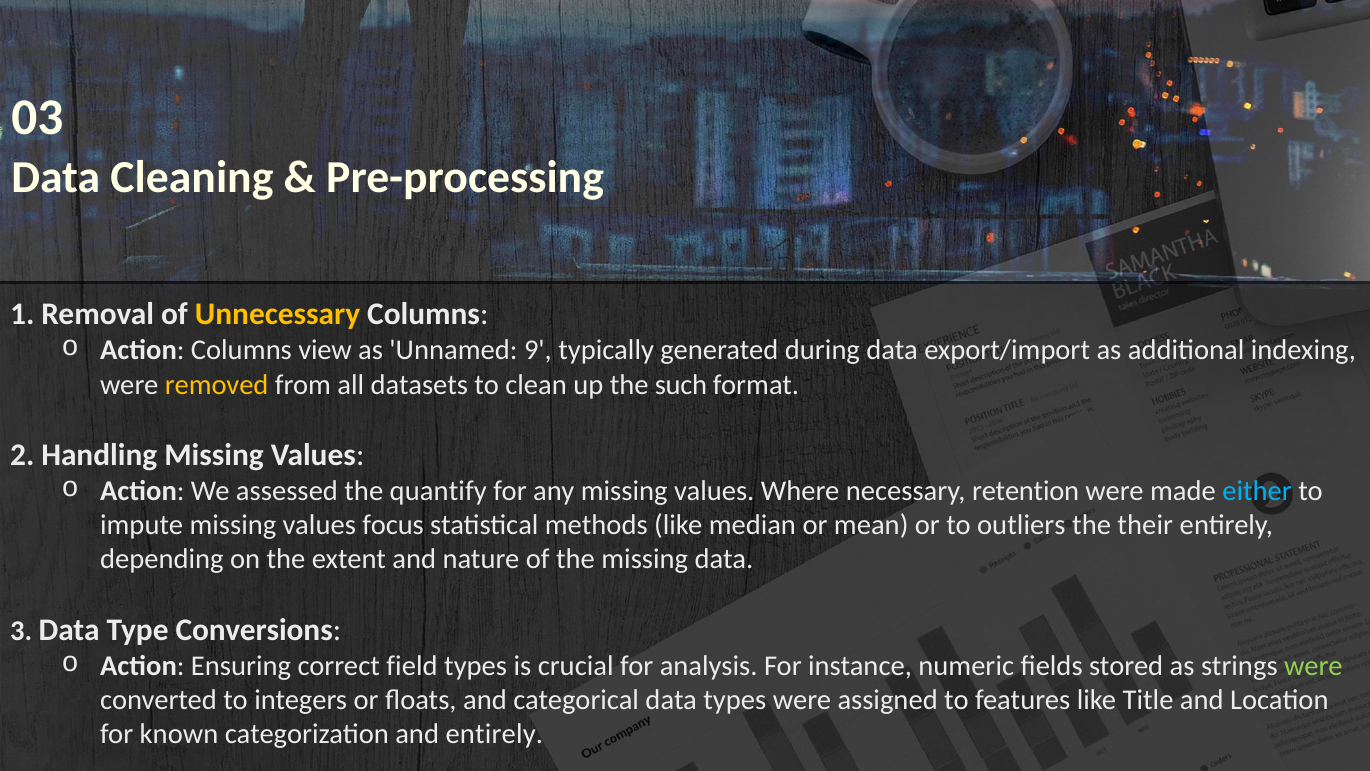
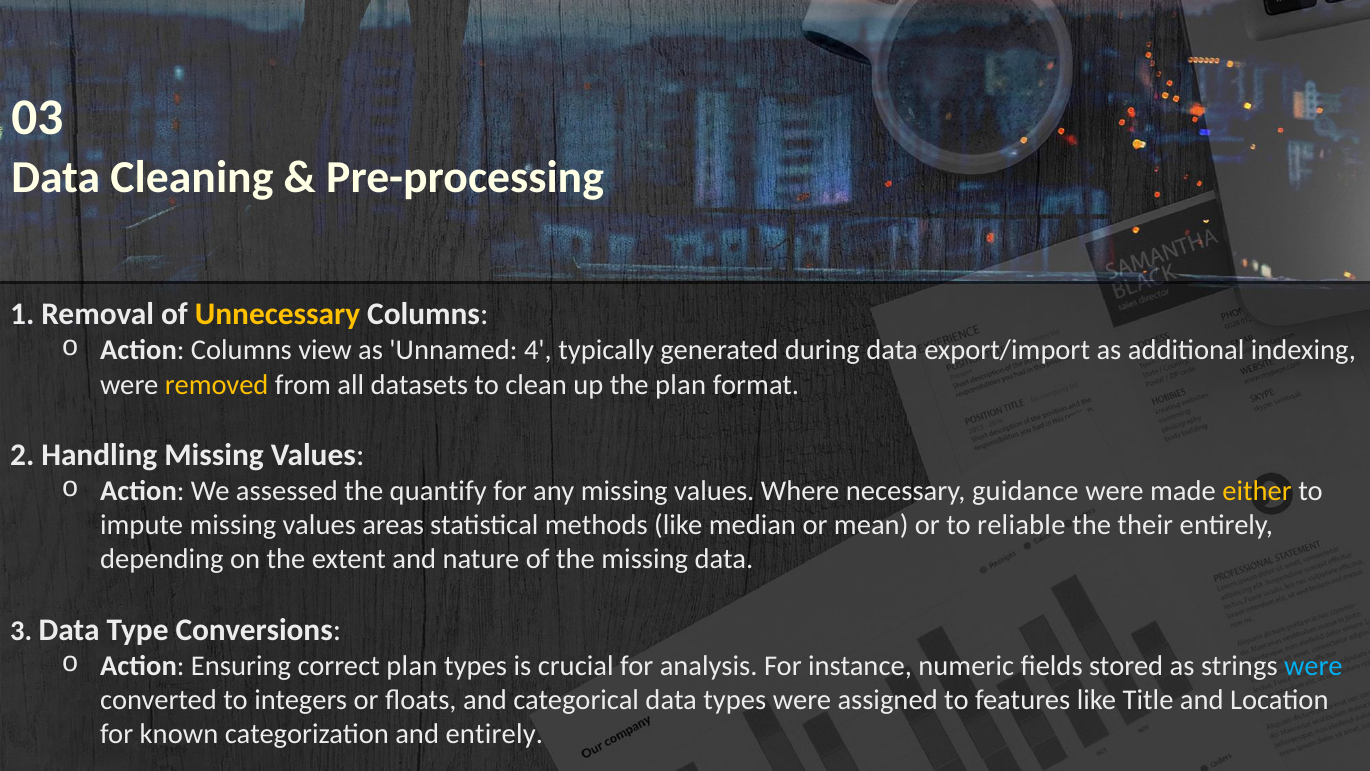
9: 9 -> 4 (538, 350)
the such: such -> plan (681, 385)
retention: retention -> guidance (1025, 491)
either colour: light blue -> yellow (1257, 491)
focus: focus -> areas (393, 525)
outliers: outliers -> reliable (1021, 525)
correct field: field -> plan (412, 666)
were colour: light green -> light blue (1313, 666)
